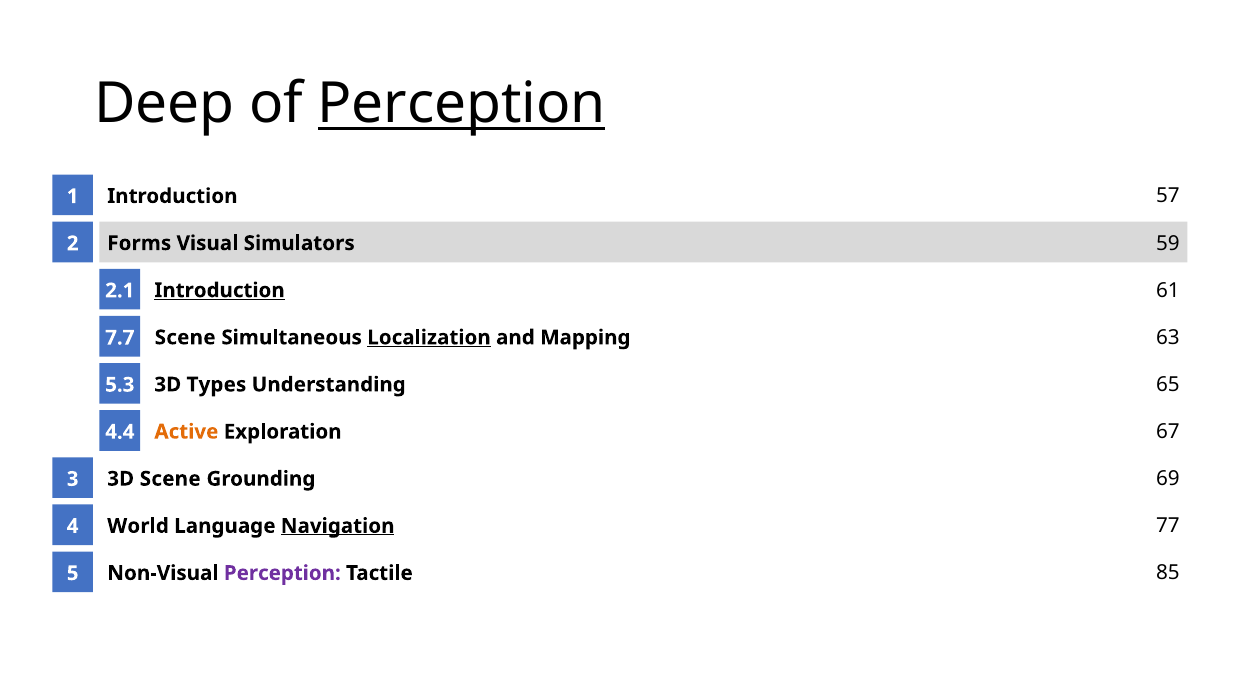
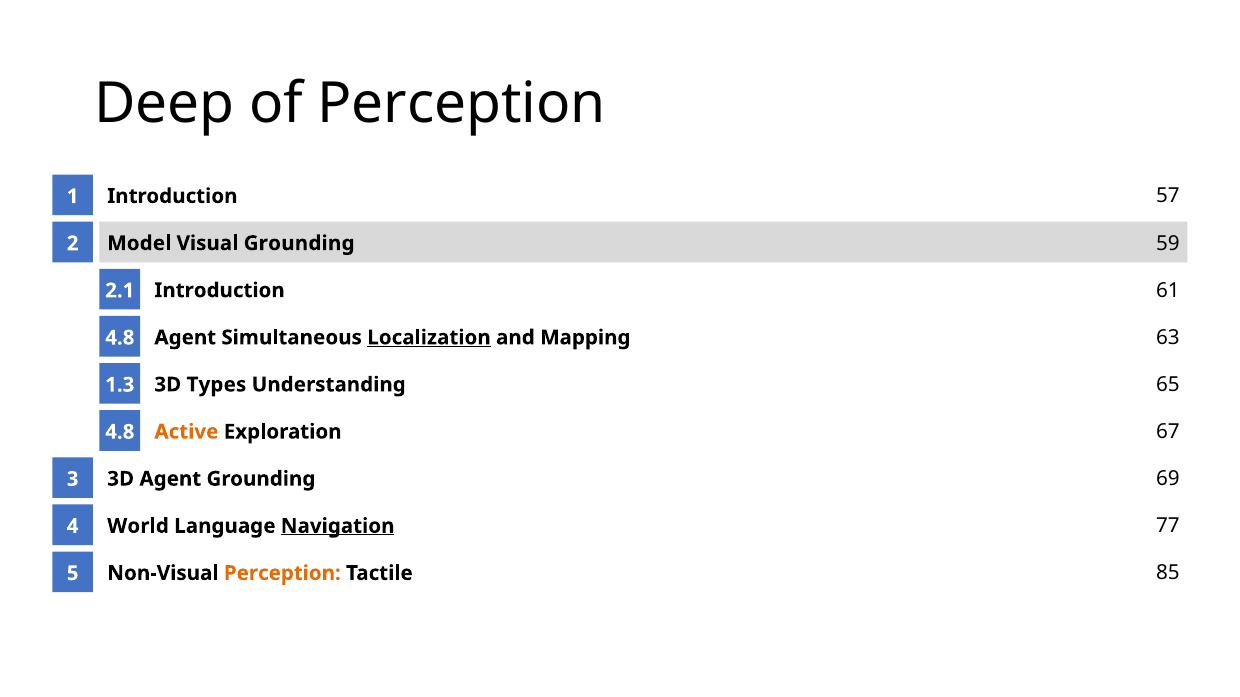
Perception underline: present -> none (462, 104)
Forms: Forms -> Model (139, 243)
Visual Simulators: Simulators -> Grounding (299, 243)
Introduction underline: present -> none (220, 291)
Scene: Scene -> Agent (185, 338)
7.7: 7.7 -> 4.8 (120, 338)
5.3: 5.3 -> 1.3 (120, 385)
4.4: 4.4 -> 4.8 (120, 432)
3D Scene: Scene -> Agent (170, 479)
Perception colour: purple -> orange (282, 574)
